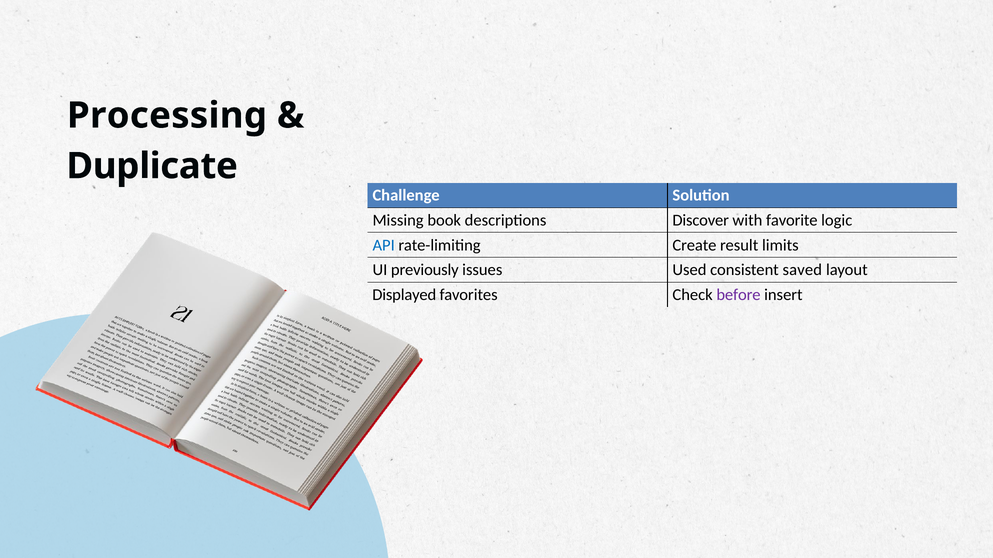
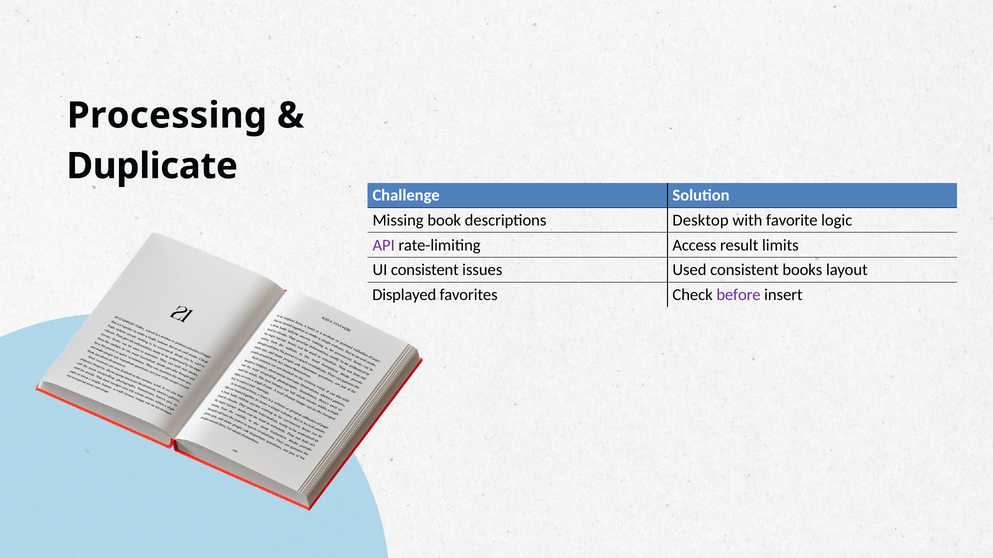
Discover: Discover -> Desktop (701, 221)
API colour: blue -> purple (384, 245)
Create: Create -> Access (694, 245)
UI previously: previously -> consistent (425, 270)
saved: saved -> books (802, 270)
